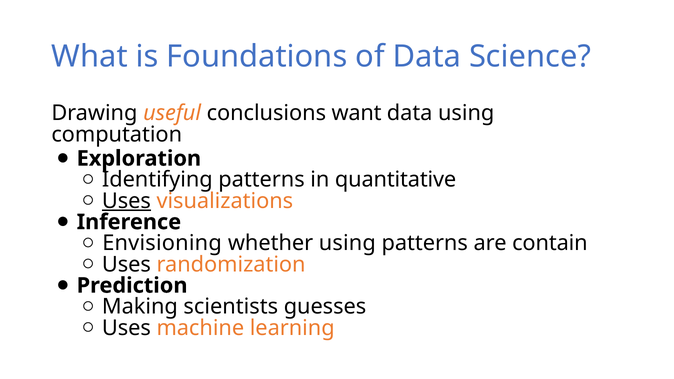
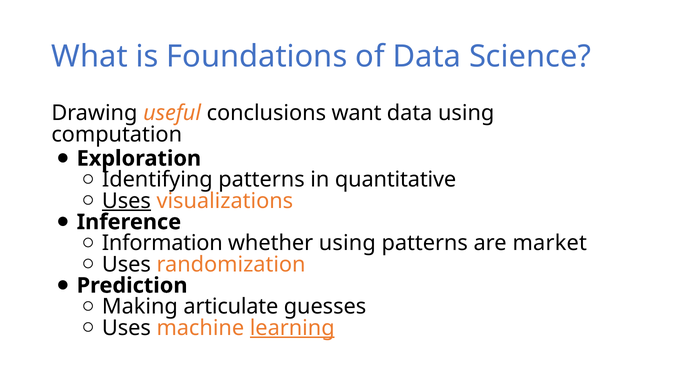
Envisioning: Envisioning -> Information (162, 243)
contain: contain -> market (550, 243)
scientists: scientists -> articulate (231, 307)
learning underline: none -> present (292, 328)
